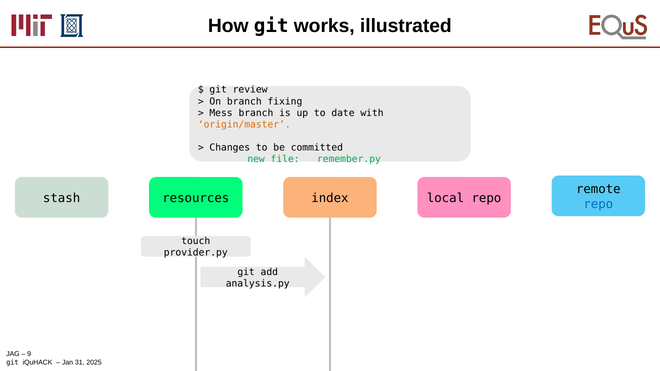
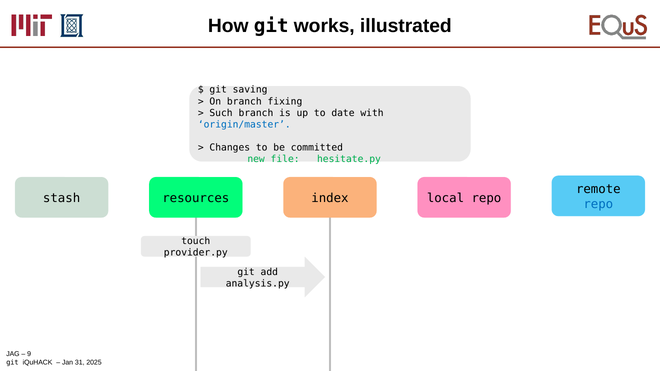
review: review -> saving (250, 90)
Mess: Mess -> Such (221, 113)
origin/master colour: orange -> blue (244, 125)
remember.py: remember.py -> hesitate.py (349, 159)
